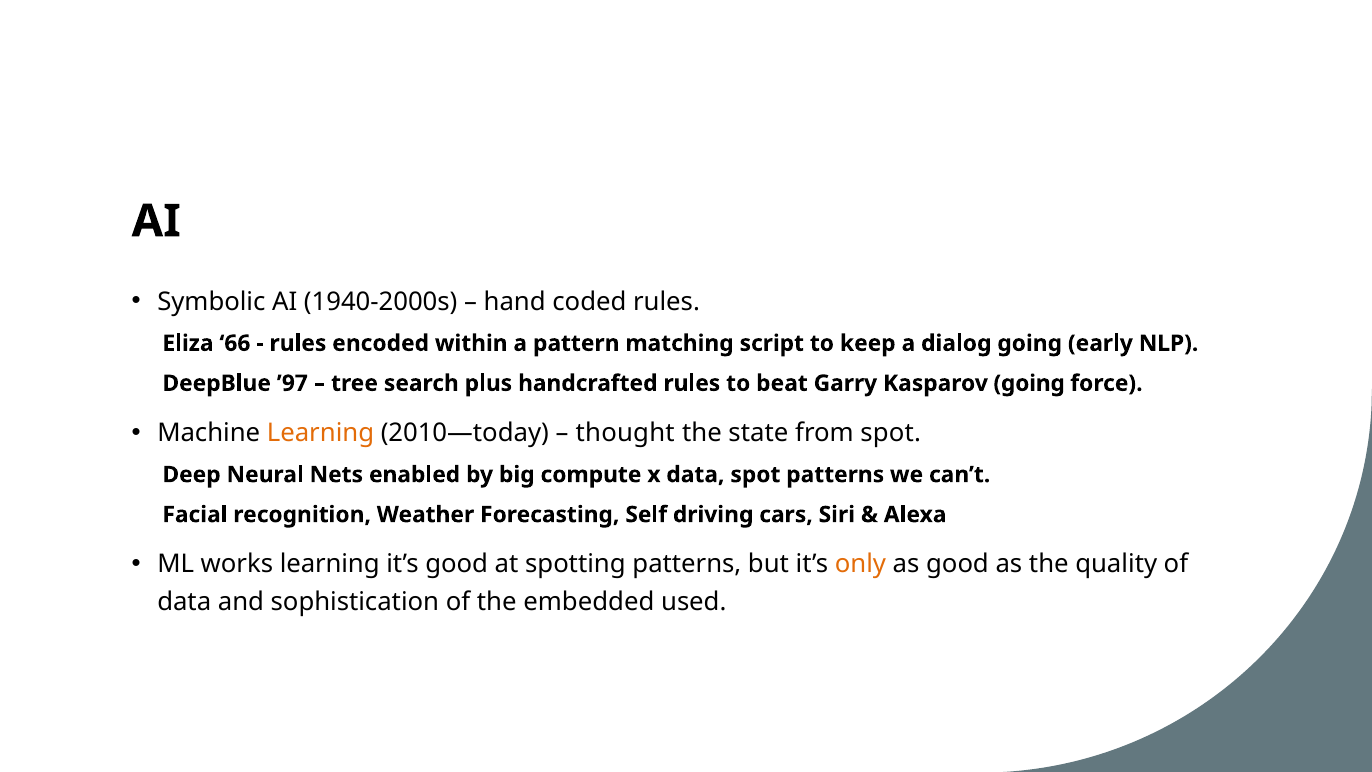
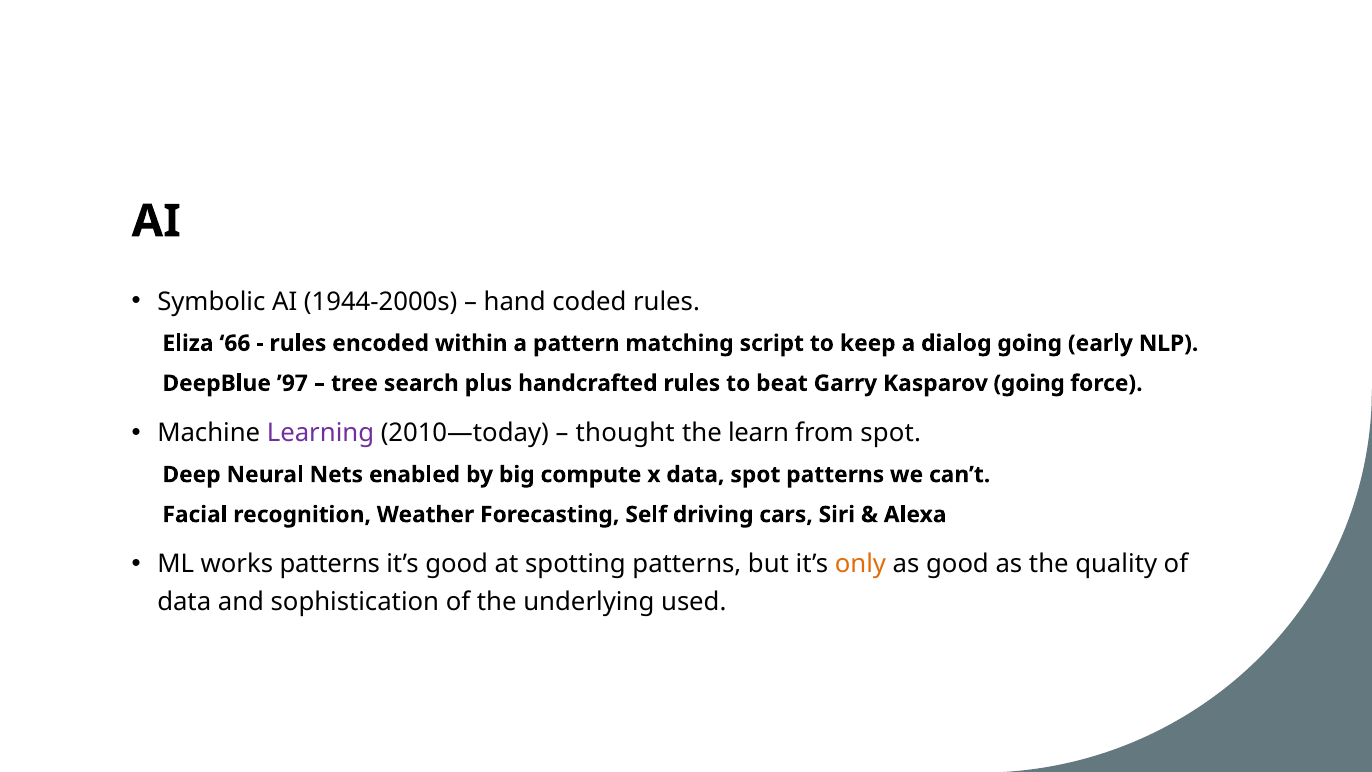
1940-2000s: 1940-2000s -> 1944-2000s (381, 302)
Learning colour: orange -> purple (320, 433)
state: state -> learn (759, 433)
works learning: learning -> patterns (330, 564)
embedded: embedded -> underlying (589, 601)
